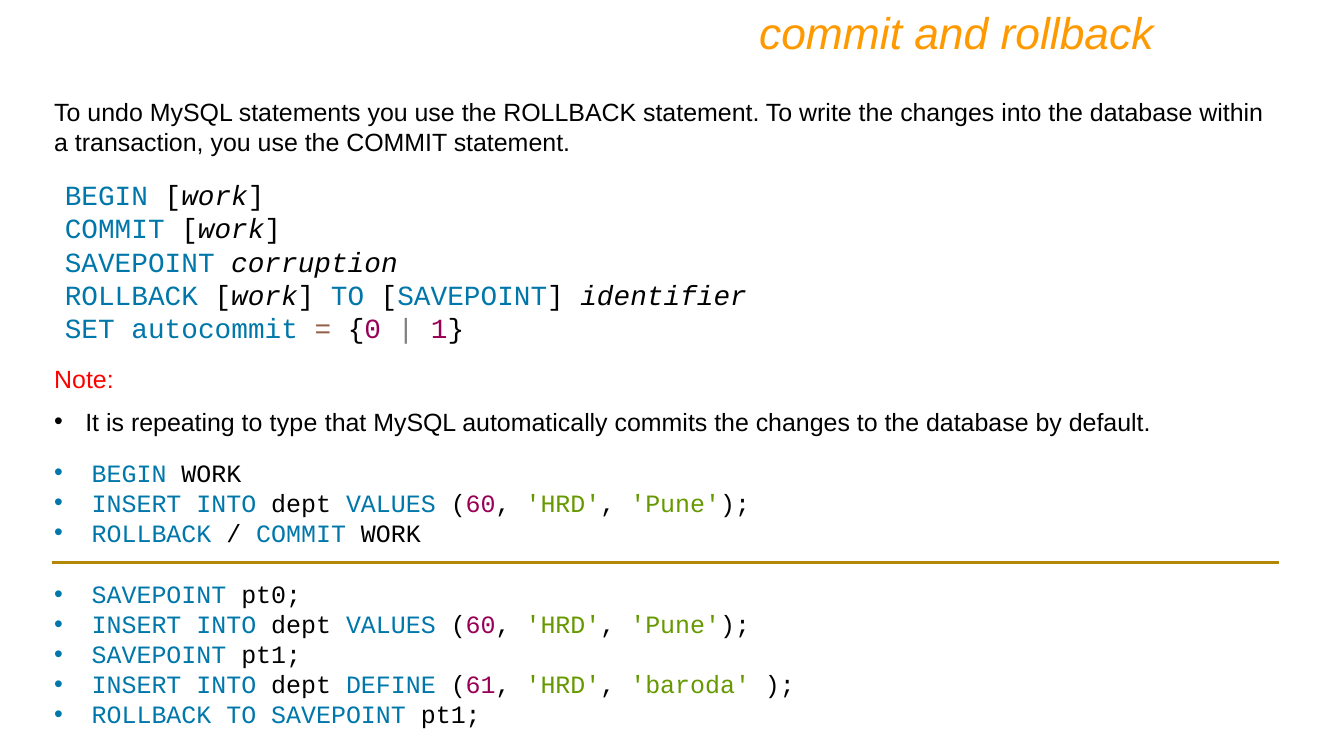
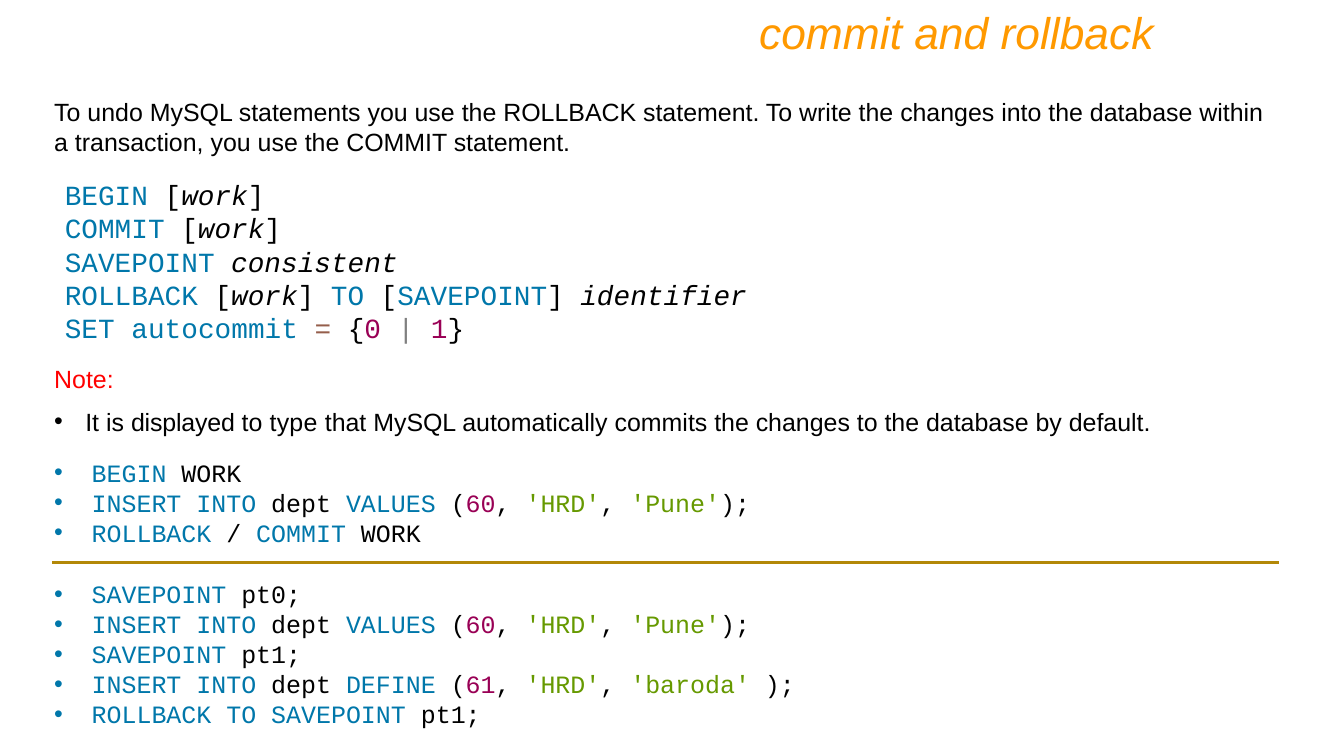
corruption: corruption -> consistent (314, 263)
repeating: repeating -> displayed (183, 423)
